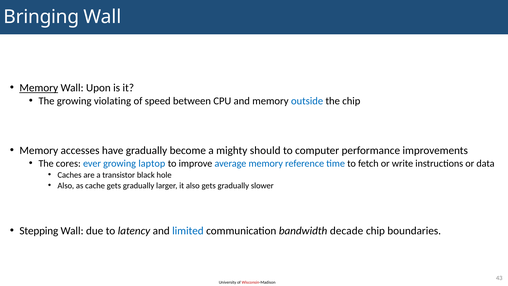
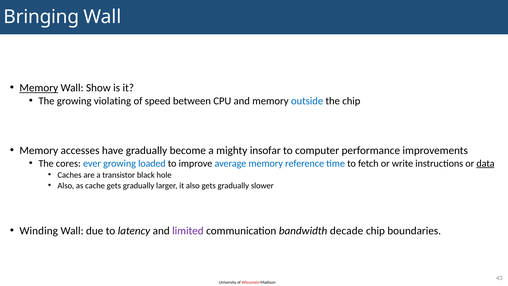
Upon: Upon -> Show (98, 88)
should: should -> insofar (265, 150)
laptop: laptop -> loaded (152, 163)
data underline: none -> present (486, 163)
Stepping: Stepping -> Winding (39, 231)
limited colour: blue -> purple (188, 231)
